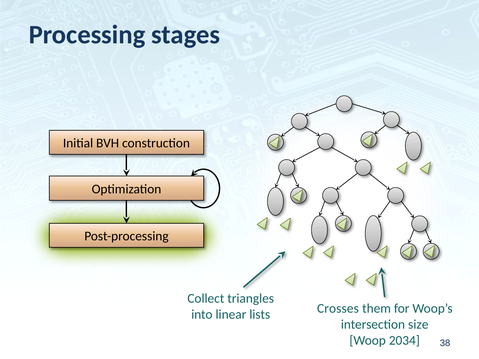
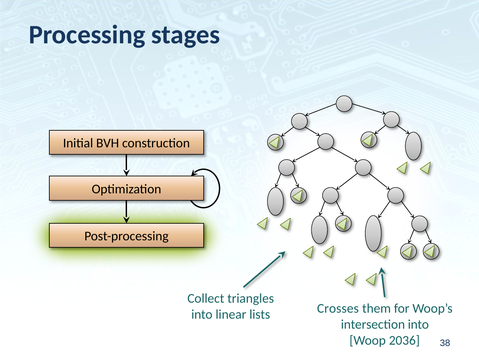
intersection size: size -> into (418, 325)
2034: 2034 -> 2036 (404, 341)
